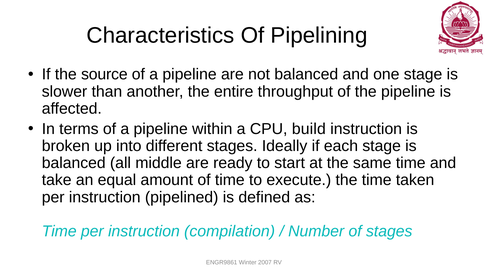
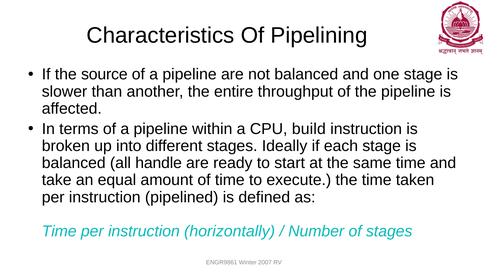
middle: middle -> handle (159, 163)
compilation: compilation -> horizontally (230, 231)
